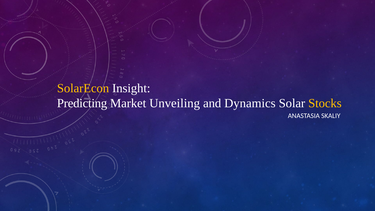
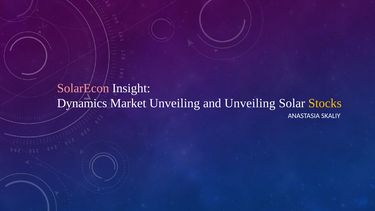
SolarEcon colour: yellow -> pink (83, 88)
Predicting: Predicting -> Dynamics (82, 103)
and Dynamics: Dynamics -> Unveiling (250, 103)
